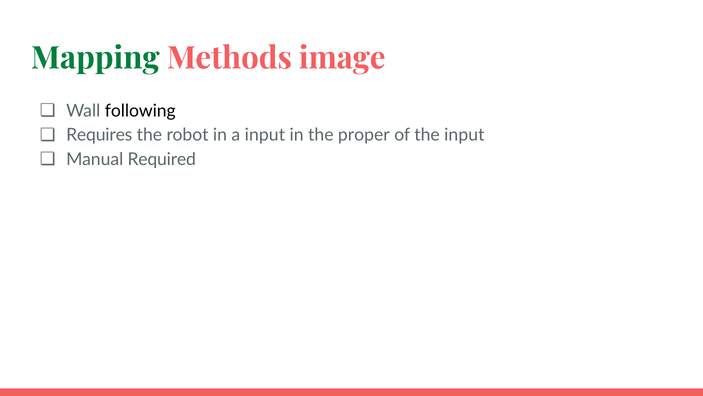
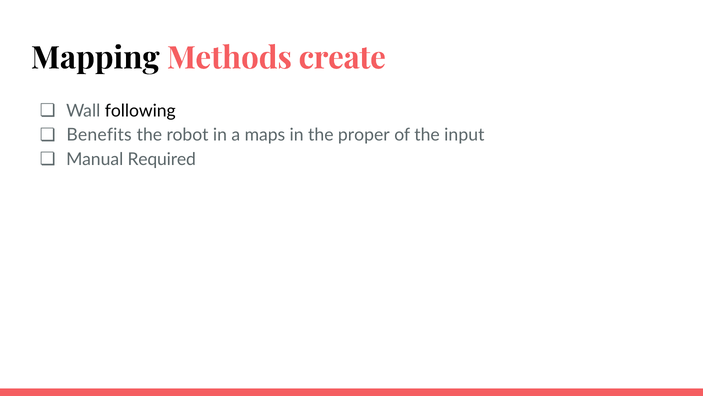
Mapping colour: green -> black (95, 58)
image: image -> create (342, 58)
Requires: Requires -> Benefits (99, 135)
a input: input -> maps (265, 135)
